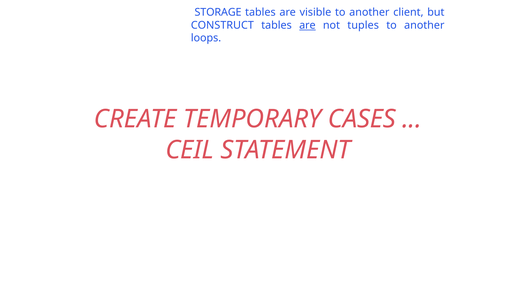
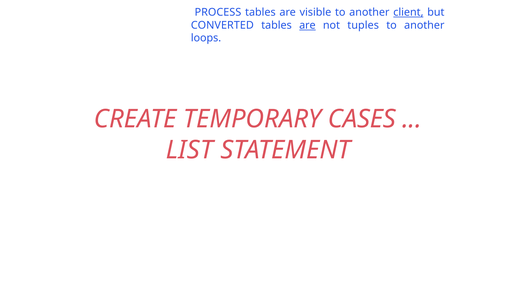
STORAGE: STORAGE -> PROCESS (218, 12)
client underline: none -> present (408, 12)
CONSTRUCT: CONSTRUCT -> CONVERTED (222, 25)
CEIL: CEIL -> LIST (189, 150)
